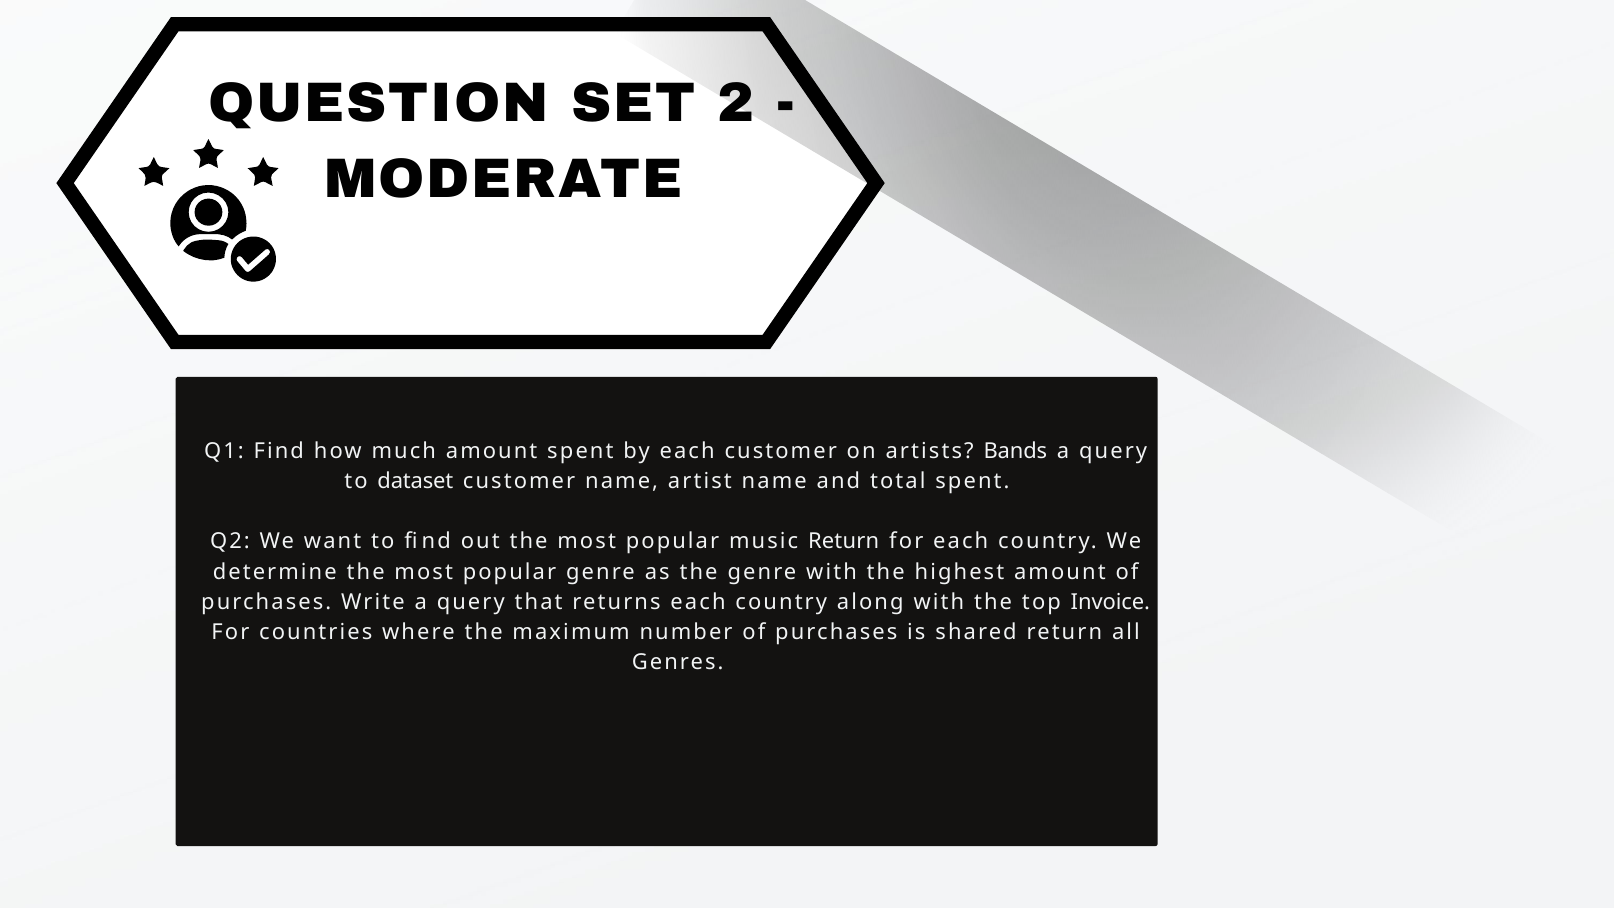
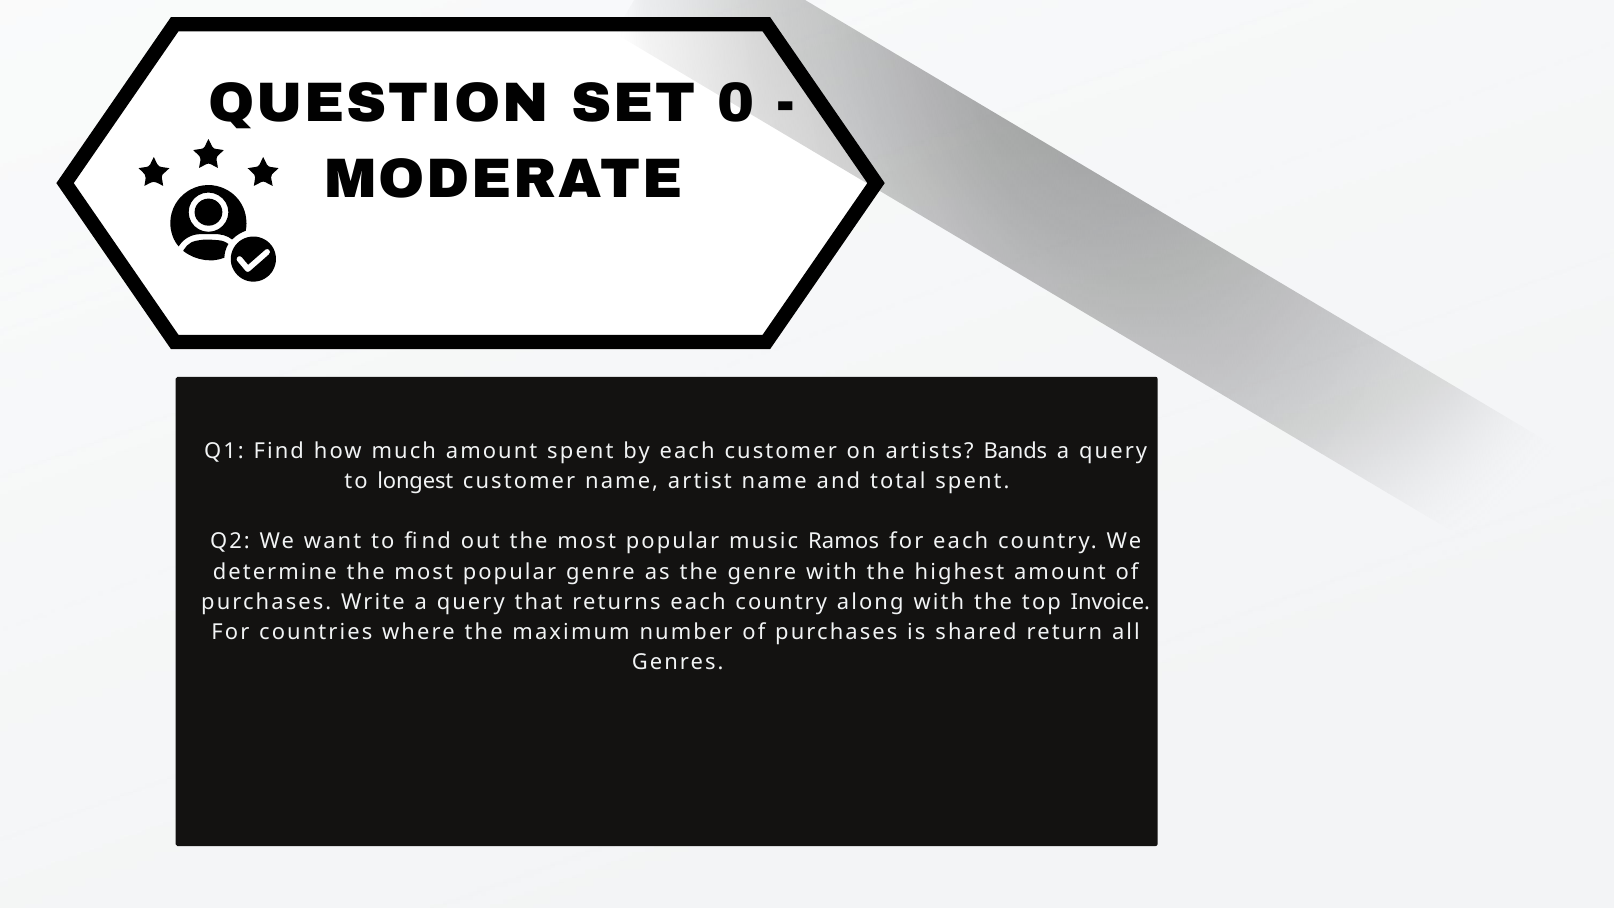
2: 2 -> 0 (736, 103)
dataset: dataset -> longest (415, 481)
music Return: Return -> Ramos (844, 542)
